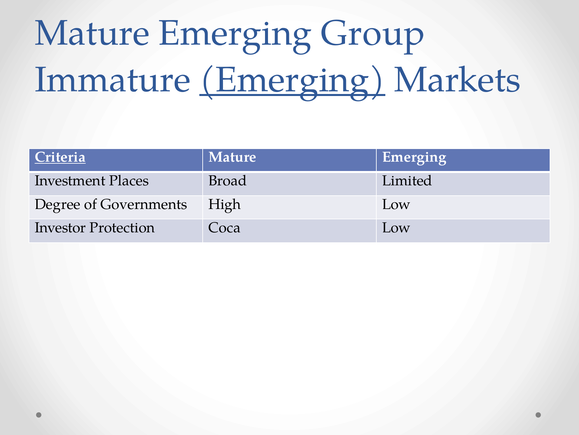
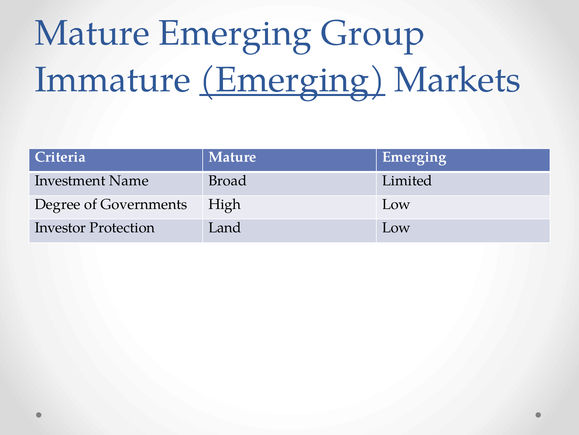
Criteria underline: present -> none (60, 157)
Places: Places -> Name (129, 180)
Coca: Coca -> Land (225, 227)
